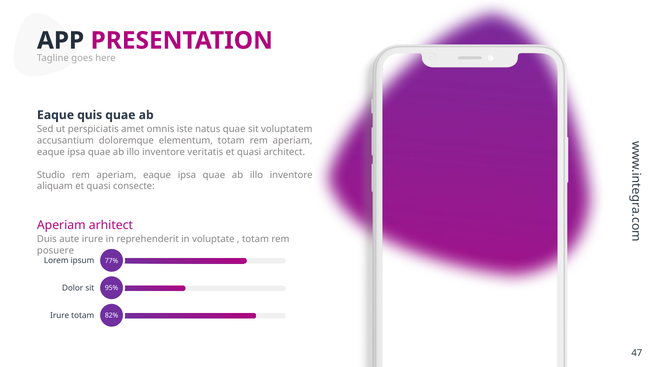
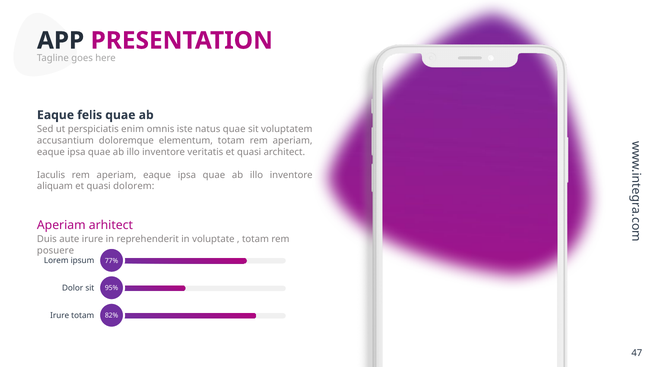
quis: quis -> felis (90, 115)
amet: amet -> enim (133, 129)
Studio: Studio -> Iaculis (51, 175)
consecte: consecte -> dolorem (134, 186)
